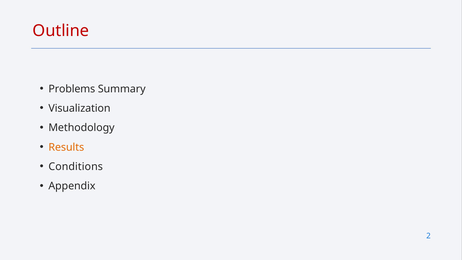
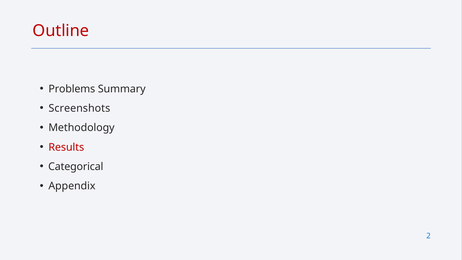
Visualization: Visualization -> Screenshots (79, 108)
Results colour: orange -> red (66, 147)
Conditions: Conditions -> Categorical (76, 167)
